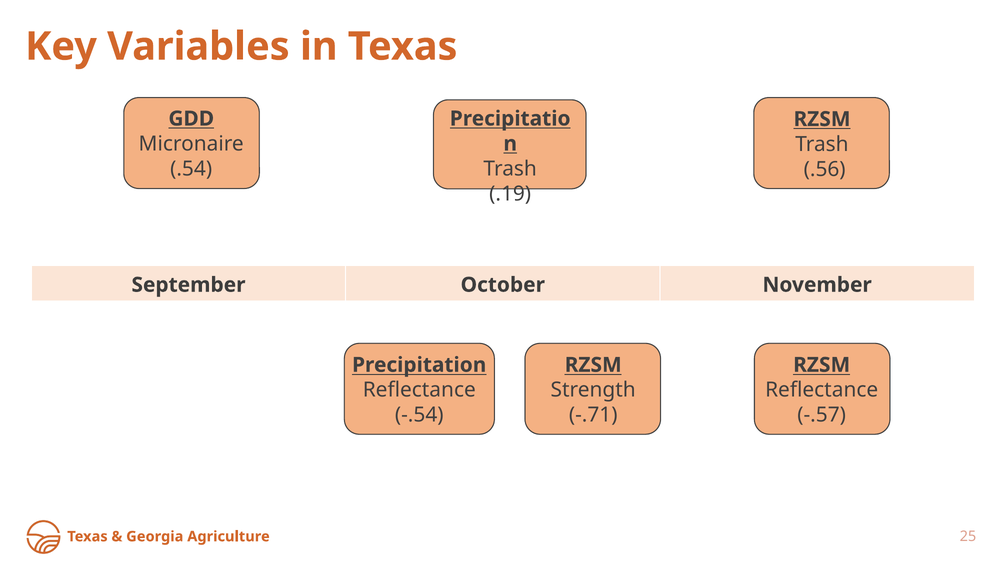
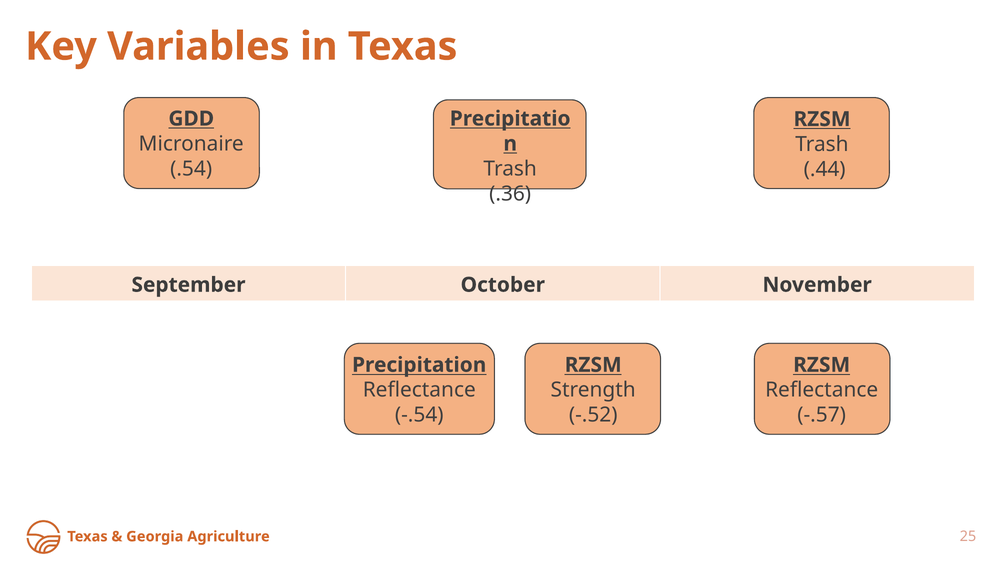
.56: .56 -> .44 (825, 169)
.19: .19 -> .36 (510, 194)
-.71: -.71 -> -.52 (593, 415)
